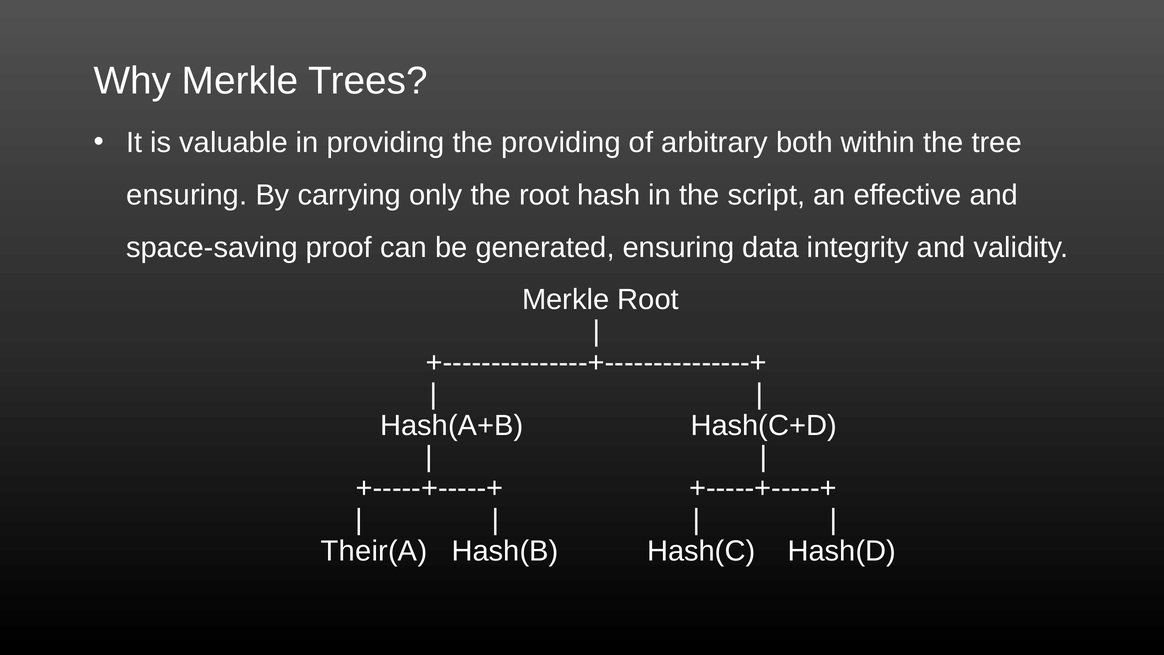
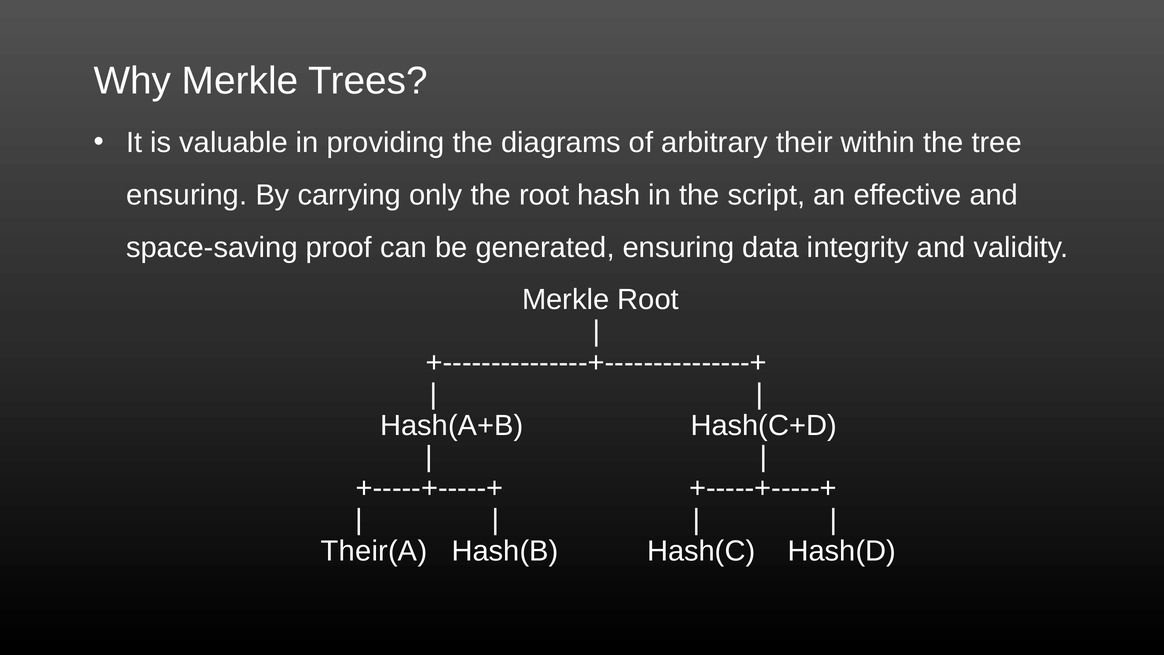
the providing: providing -> diagrams (561, 143)
both: both -> their (804, 143)
